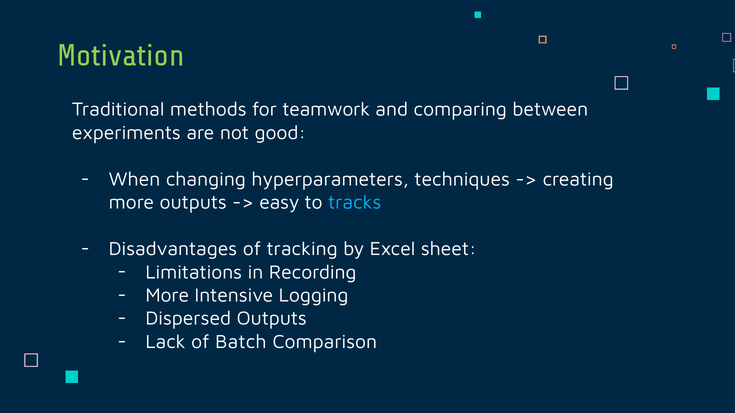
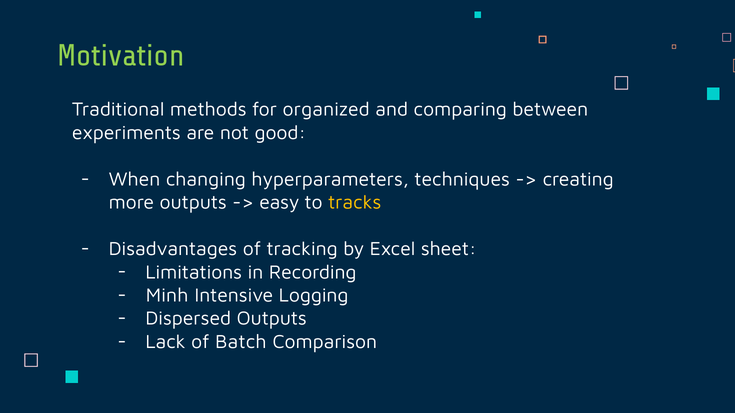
teamwork: teamwork -> organized (326, 110)
tracks colour: light blue -> yellow (355, 203)
More: More -> Minh (167, 296)
